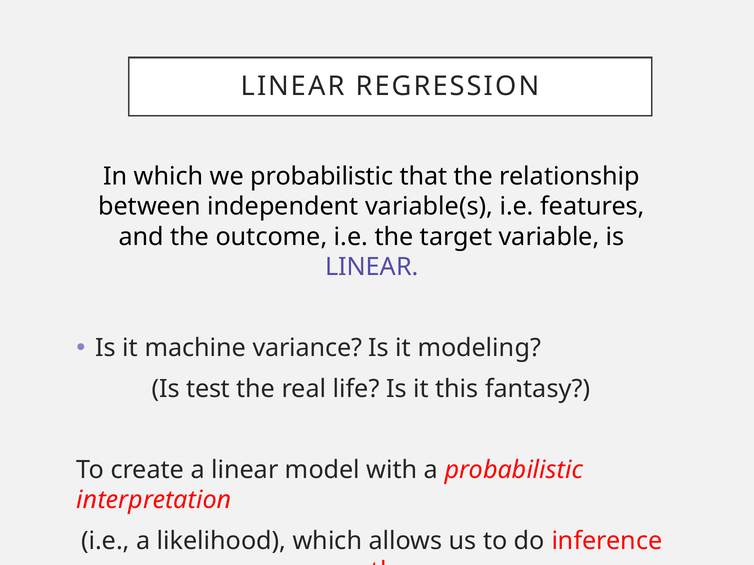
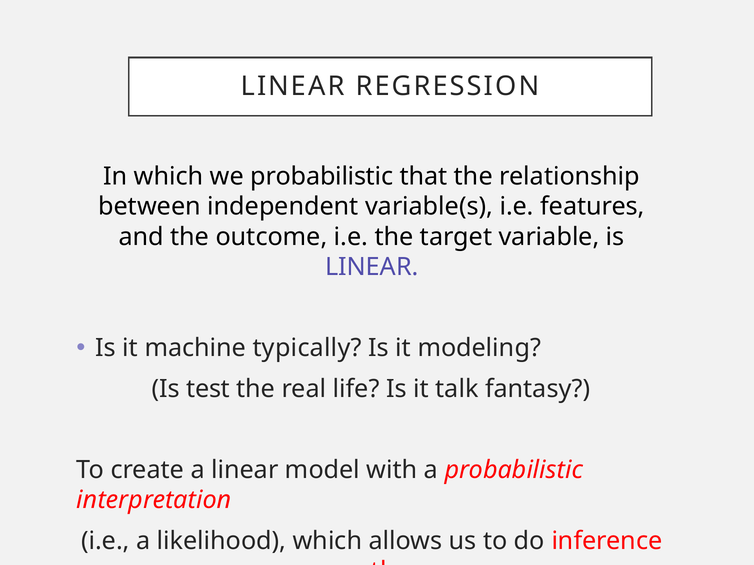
variance: variance -> typically (307, 348)
this: this -> talk (457, 389)
